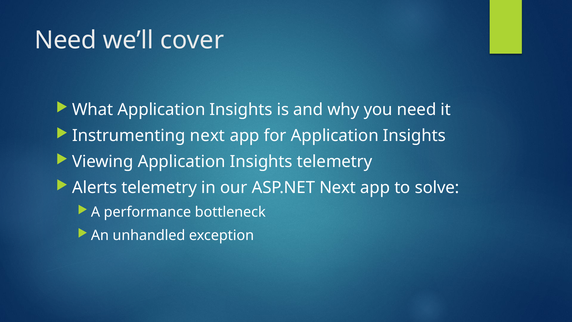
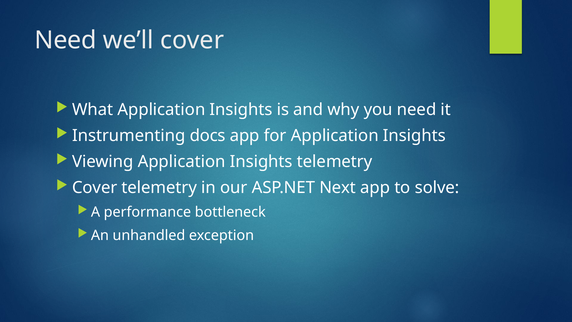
Instrumenting next: next -> docs (208, 136)
Alerts: Alerts -> Cover (95, 188)
